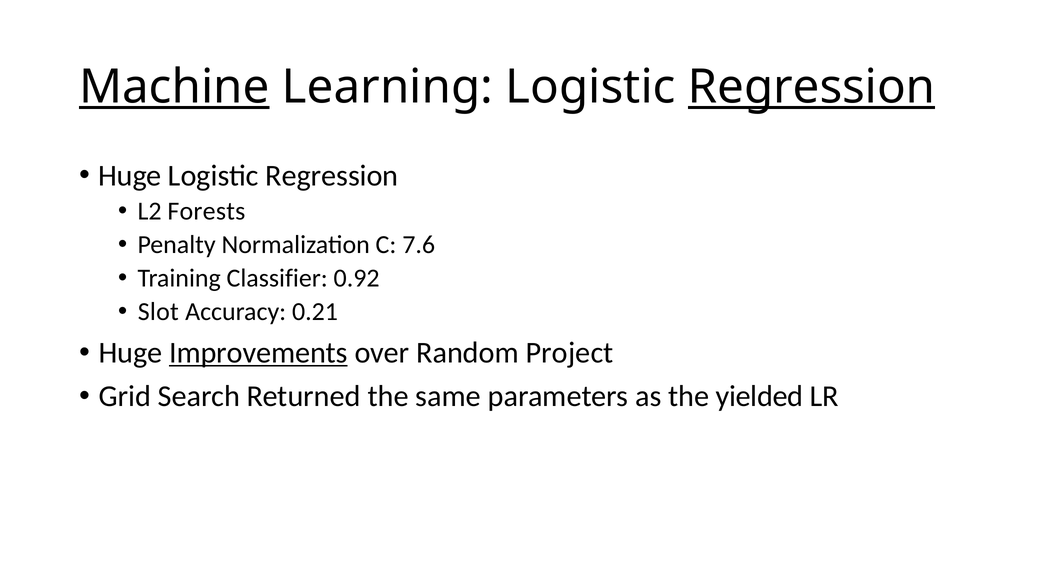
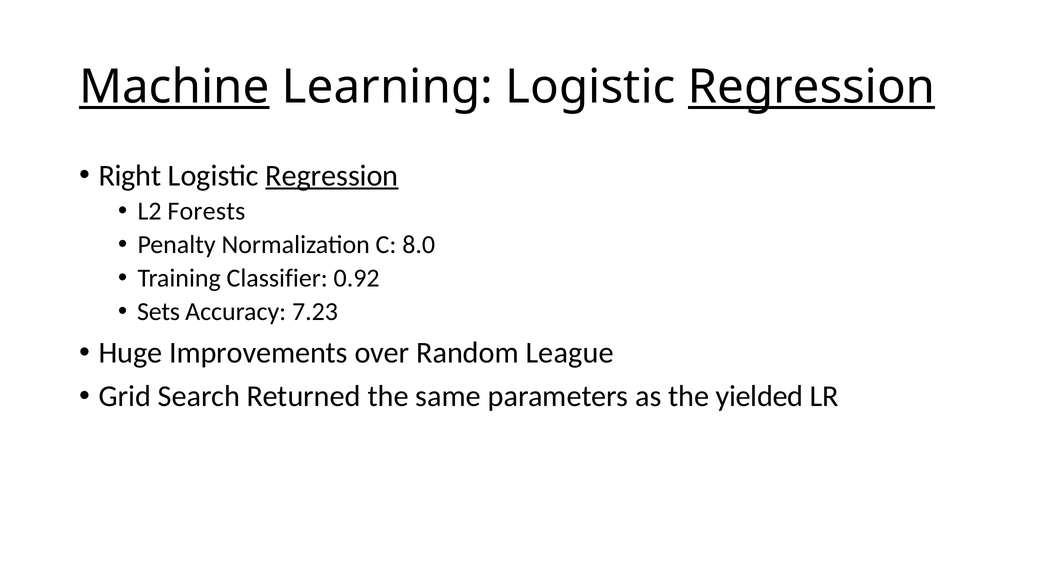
Huge: Huge -> Right (130, 175)
Regression underline: none -> present (332, 175)
7.6: 7.6 -> 8.0 (419, 245)
Slot: Slot -> Sets (159, 312)
0.21: 0.21 -> 7.23 (315, 312)
Improvements underline: present -> none (258, 353)
Project: Project -> League (570, 353)
